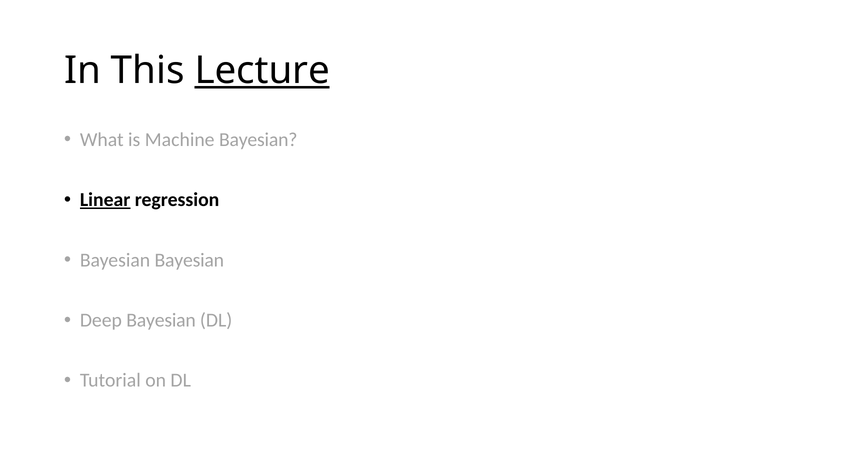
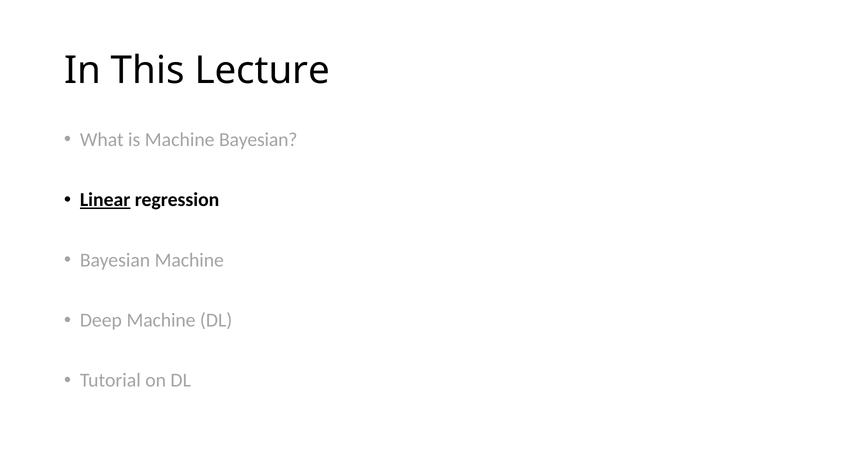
Lecture underline: present -> none (262, 71)
Bayesian Bayesian: Bayesian -> Machine (189, 260)
Deep Bayesian: Bayesian -> Machine (161, 320)
